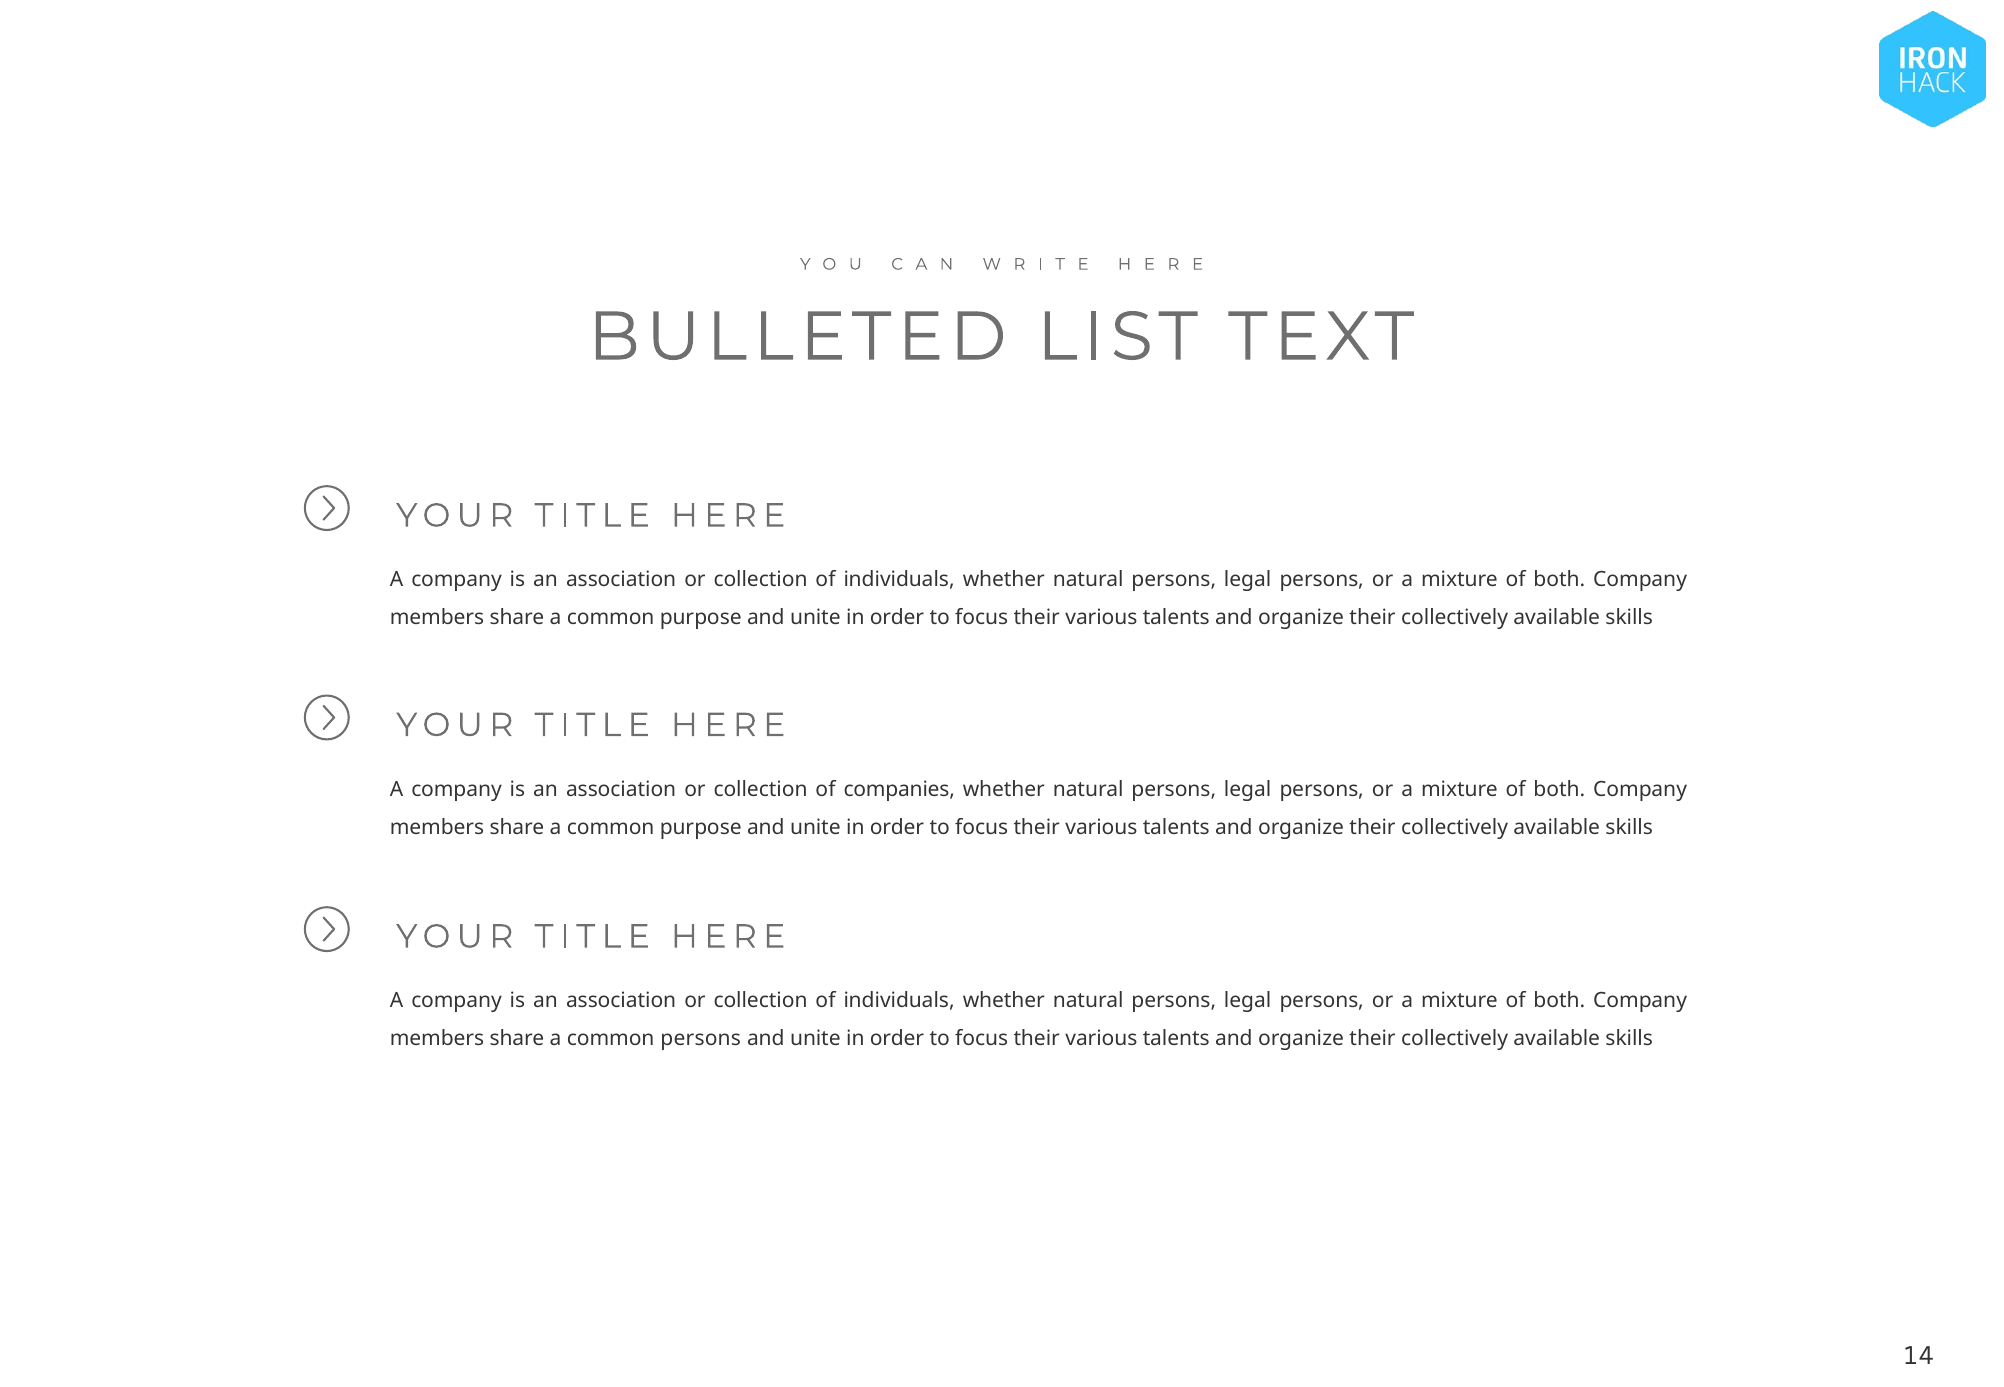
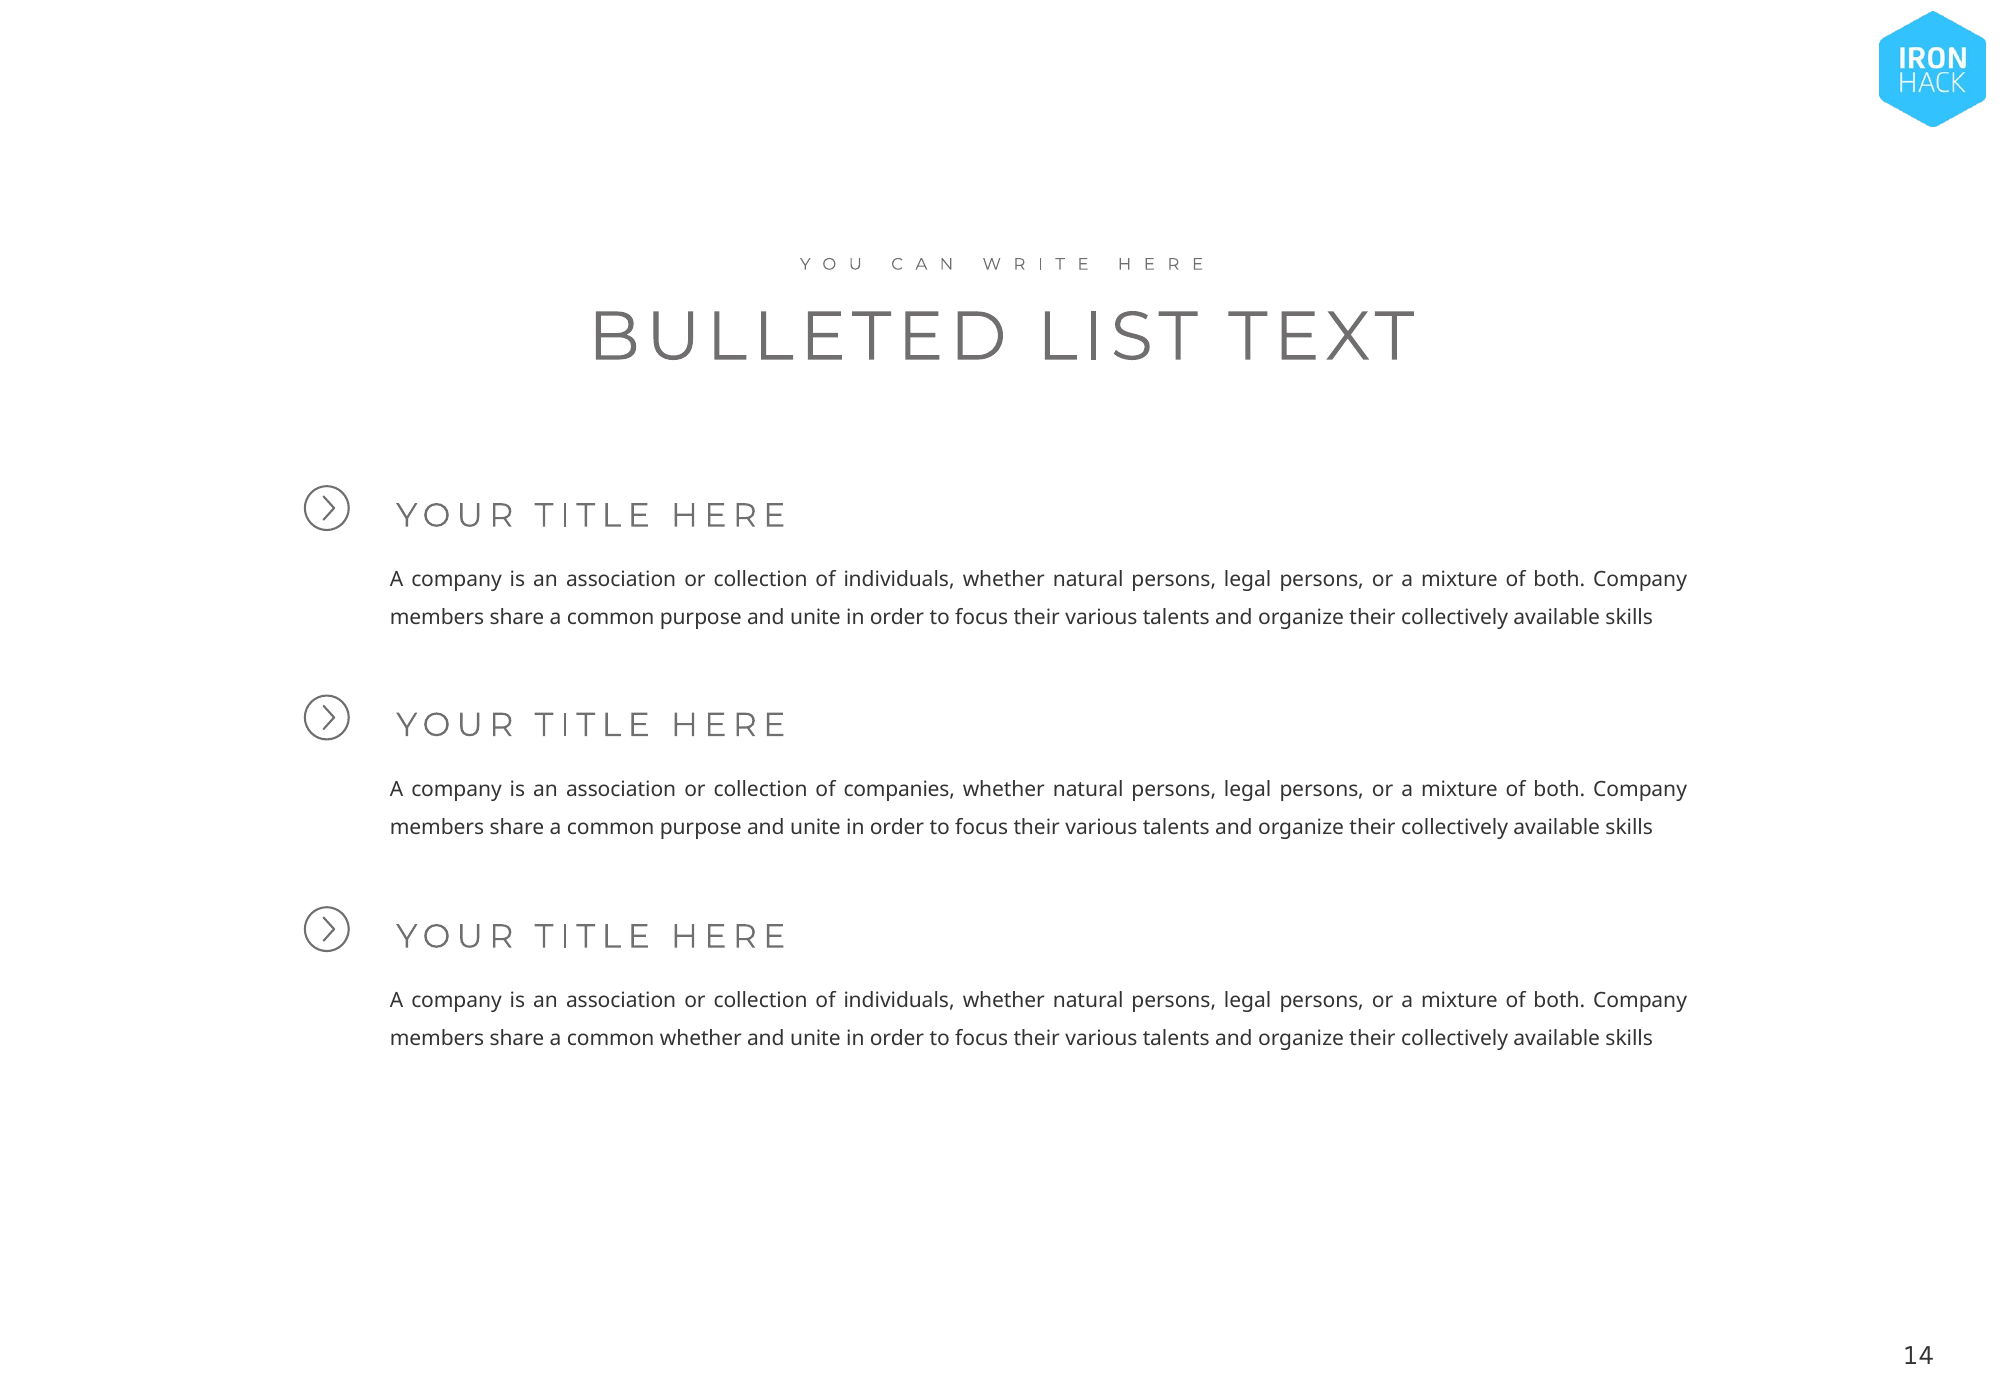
common persons: persons -> whether (701, 1039)
